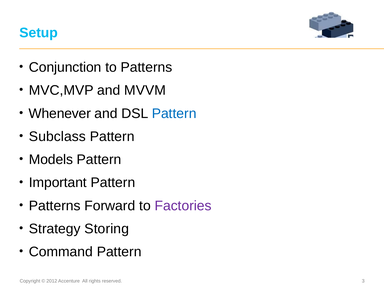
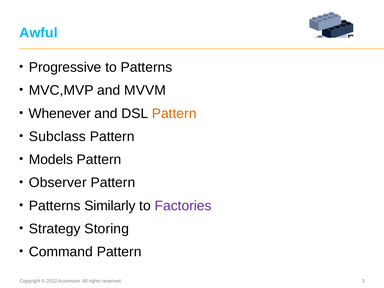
Setup: Setup -> Awful (39, 33)
Conjunction: Conjunction -> Progressive (65, 67)
Pattern colour: blue -> orange (174, 113)
Important: Important -> Observer (58, 183)
Forward: Forward -> Similarly (110, 206)
